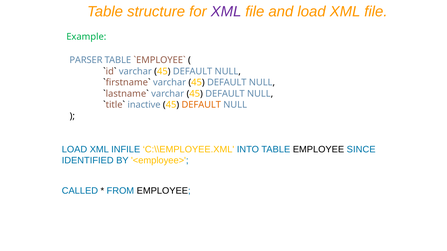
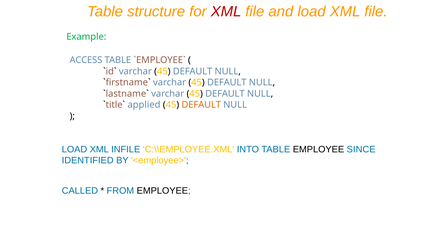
XML colour: purple -> red (226, 12)
PARSER: PARSER -> ACCESS (86, 60)
inactive: inactive -> applied (144, 105)
